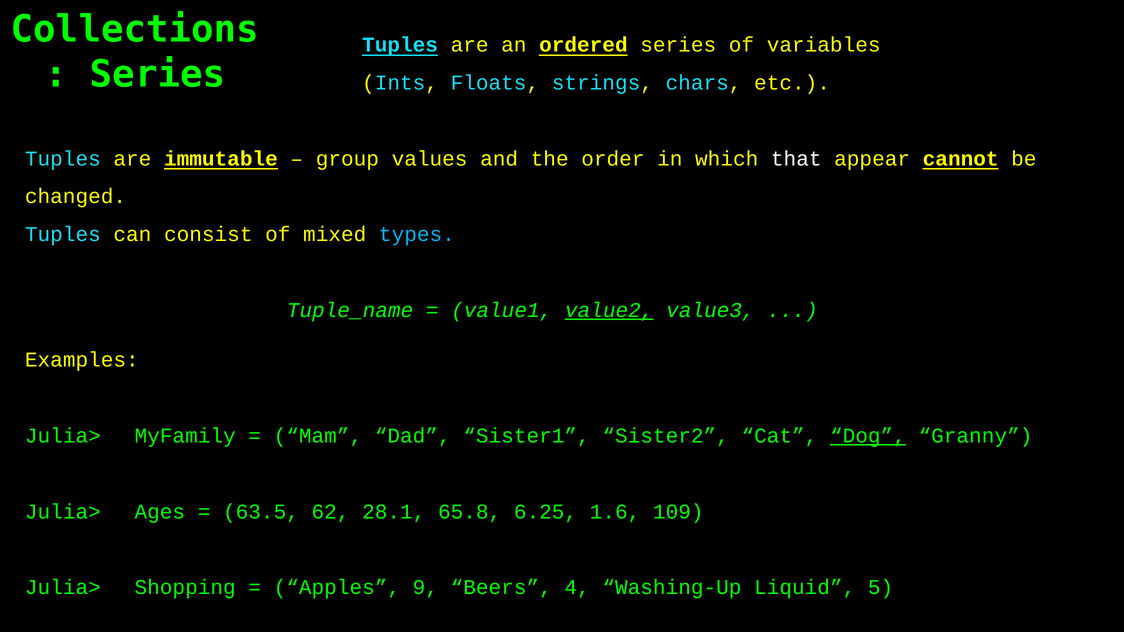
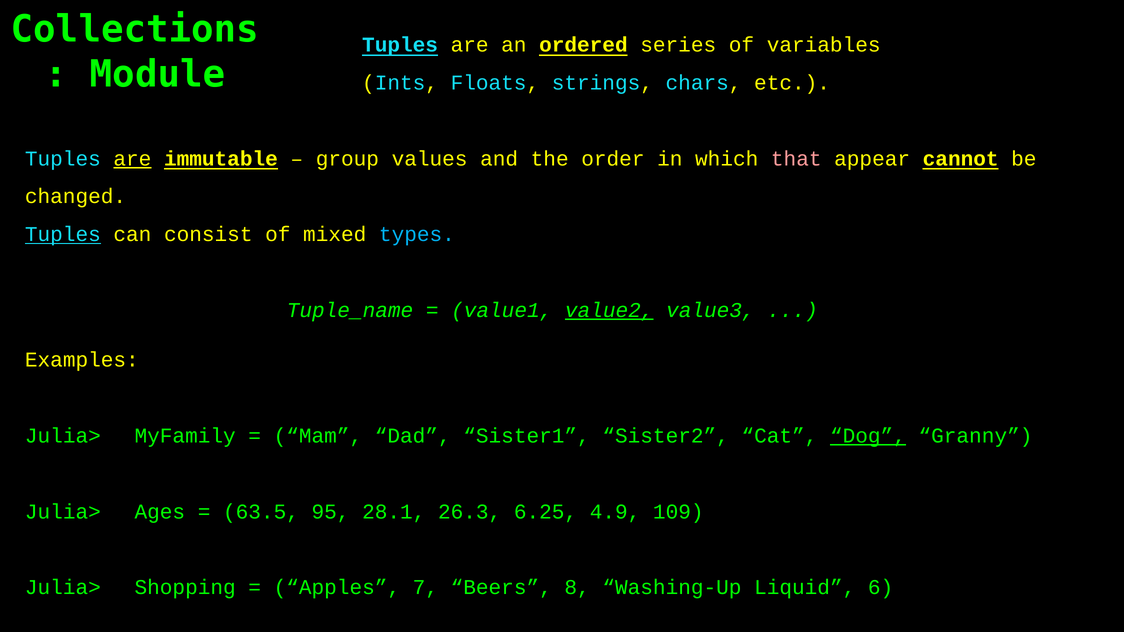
Series: Series -> Module (158, 74)
are underline: none -> present (132, 159)
that colour: white -> pink (796, 159)
Tuples underline: none -> present (63, 234)
62: 62 -> 95 (331, 512)
65.8: 65.8 -> 26.3 (470, 512)
1.6: 1.6 -> 4.9 (615, 512)
9: 9 -> 7 (425, 588)
4: 4 -> 8 (577, 588)
5: 5 -> 6 (881, 588)
